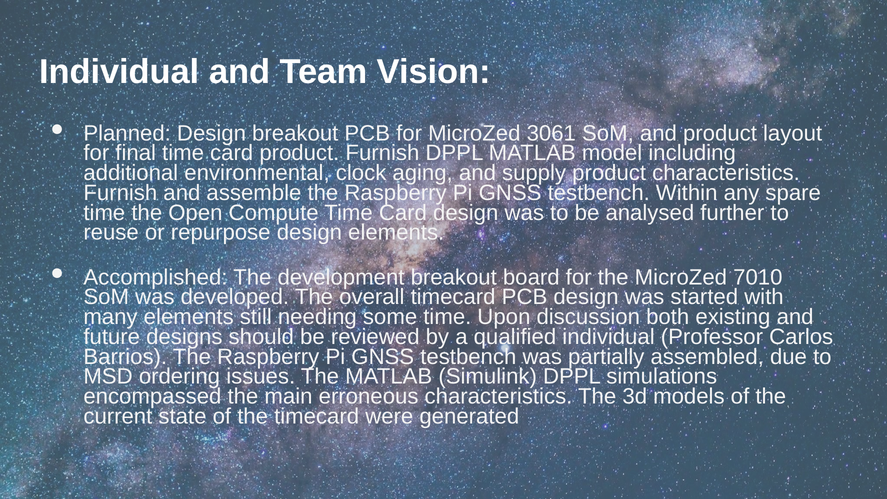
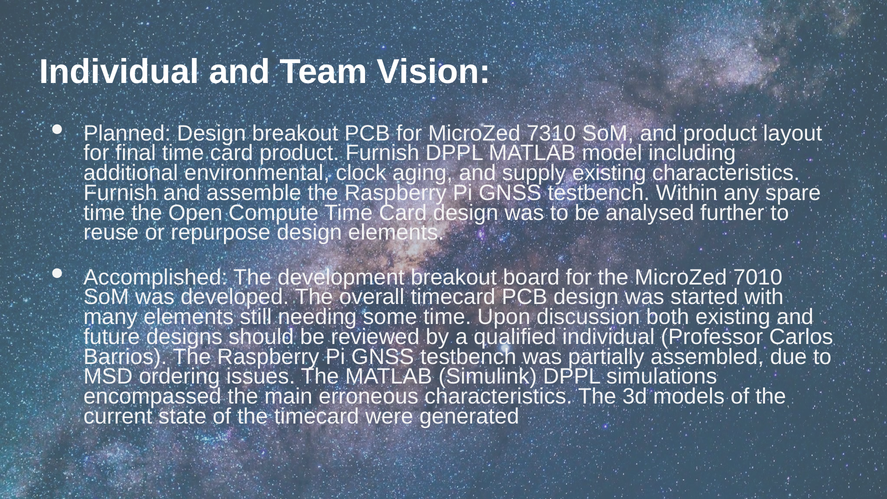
3061: 3061 -> 7310 (551, 133)
supply product: product -> existing (609, 173)
